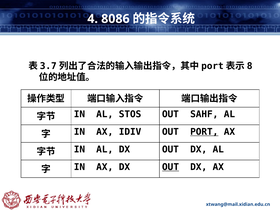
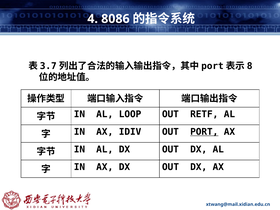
STOS: STOS -> LOOP (130, 114)
SAHF: SAHF -> RETF (204, 114)
OUT underline: present -> none (171, 167)
